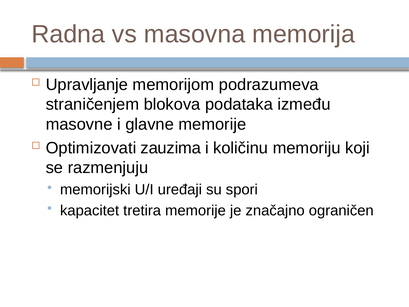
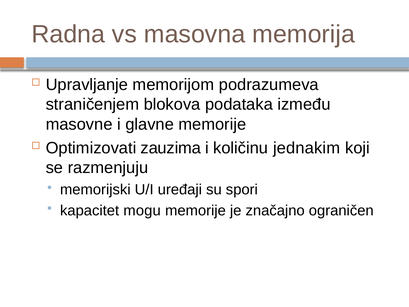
memoriju: memoriju -> jednakim (307, 148)
tretira: tretira -> mogu (142, 210)
